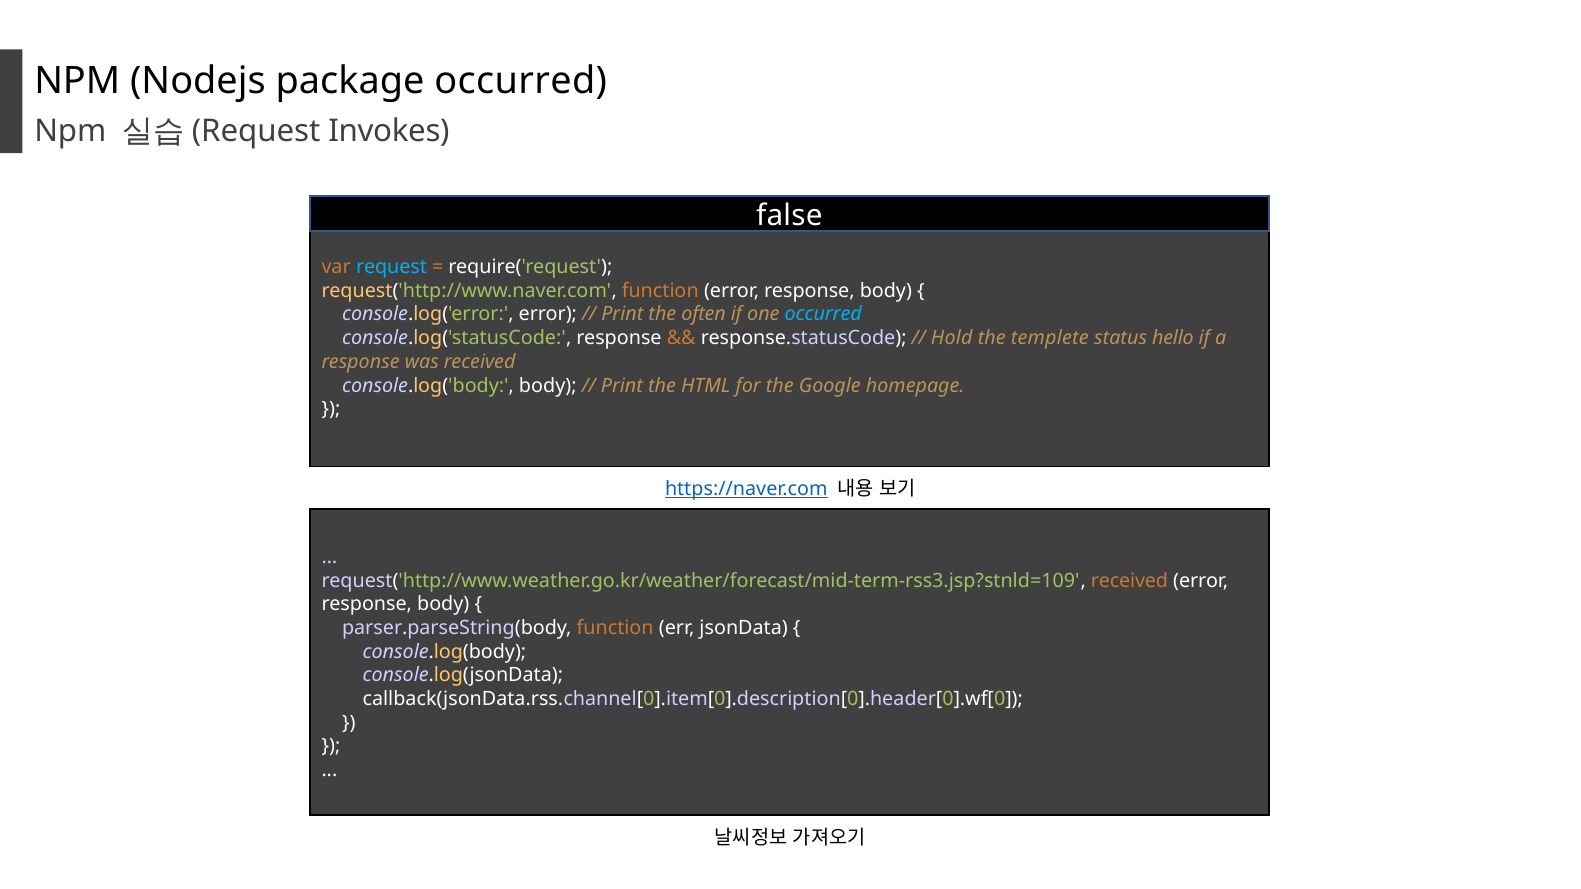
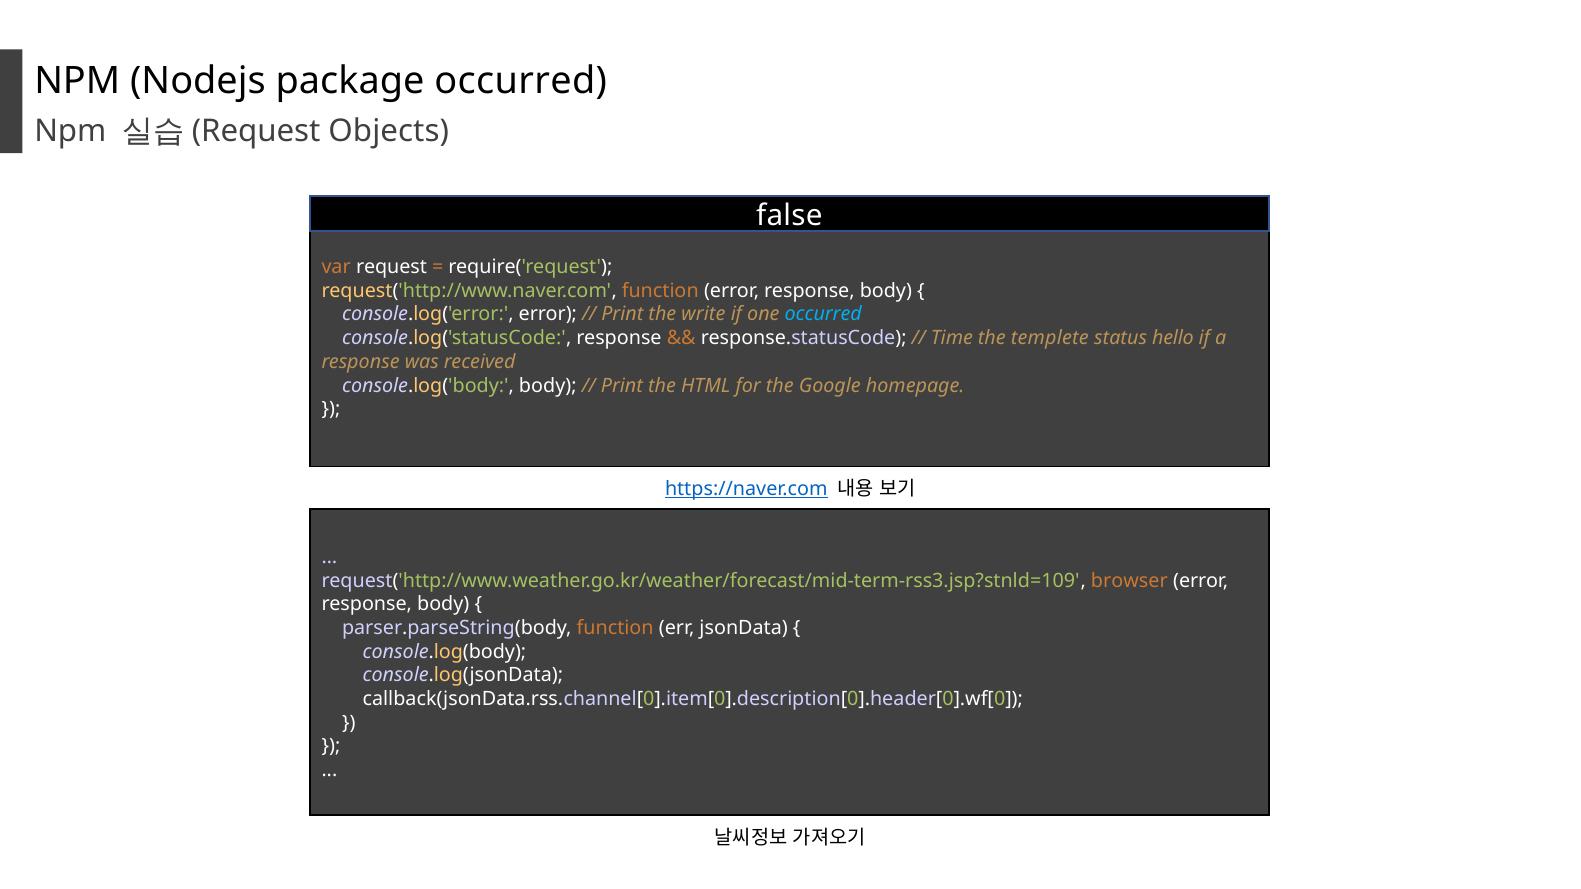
Invokes: Invokes -> Objects (389, 132)
request colour: light blue -> white (391, 267)
often: often -> write (703, 315)
Hold: Hold -> Time (952, 338)
request('http://www.weather.go.kr/weather/forecast/mid-term-rss3.jsp?stnld=109 received: received -> browser (1129, 581)
